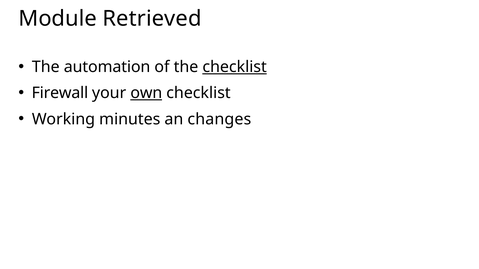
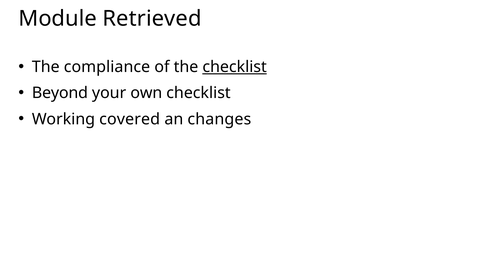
automation: automation -> compliance (107, 67)
Firewall: Firewall -> Beyond (60, 93)
own underline: present -> none (146, 93)
minutes: minutes -> covered (130, 119)
